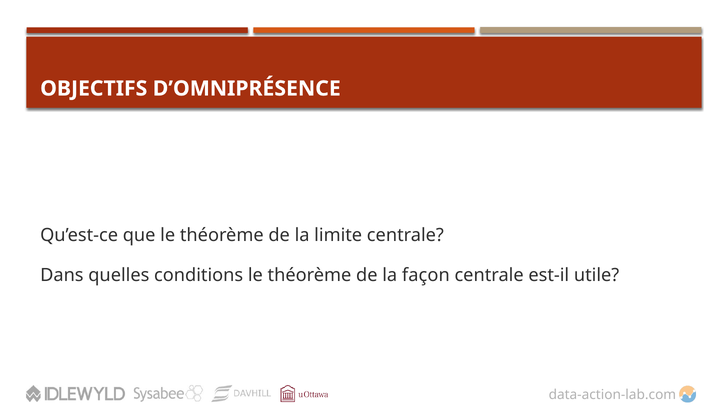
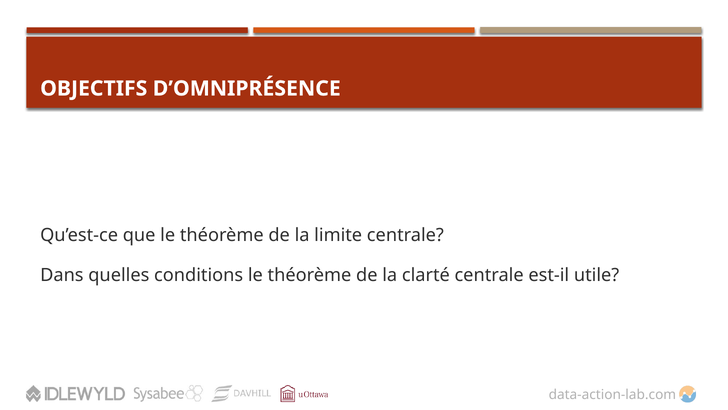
façon: façon -> clarté (426, 275)
